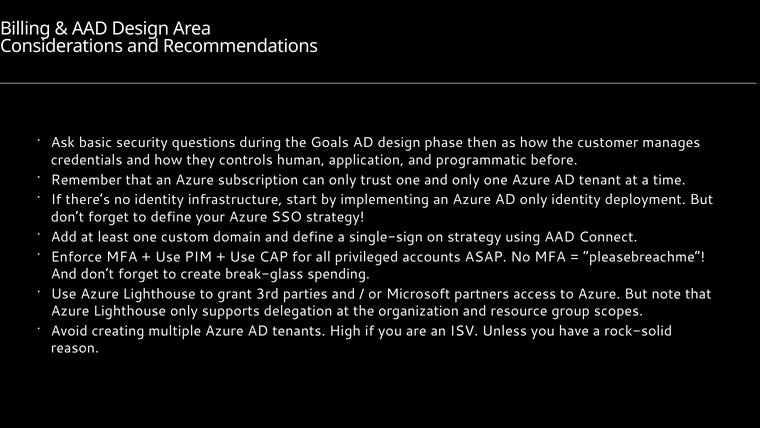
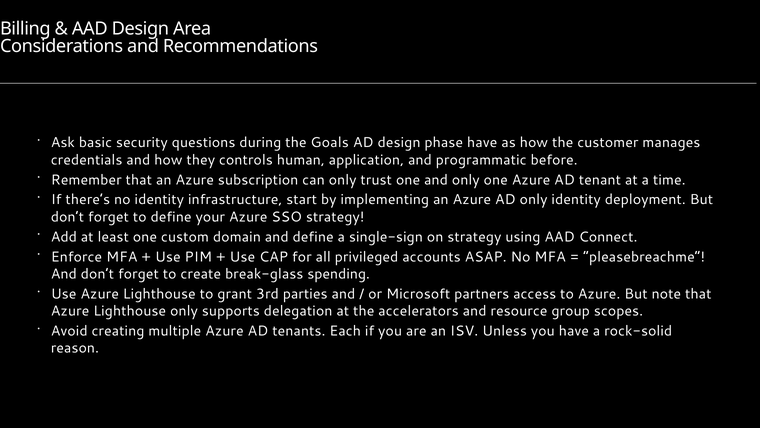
phase then: then -> have (482, 143)
organization: organization -> accelerators (419, 311)
High: High -> Each (345, 331)
